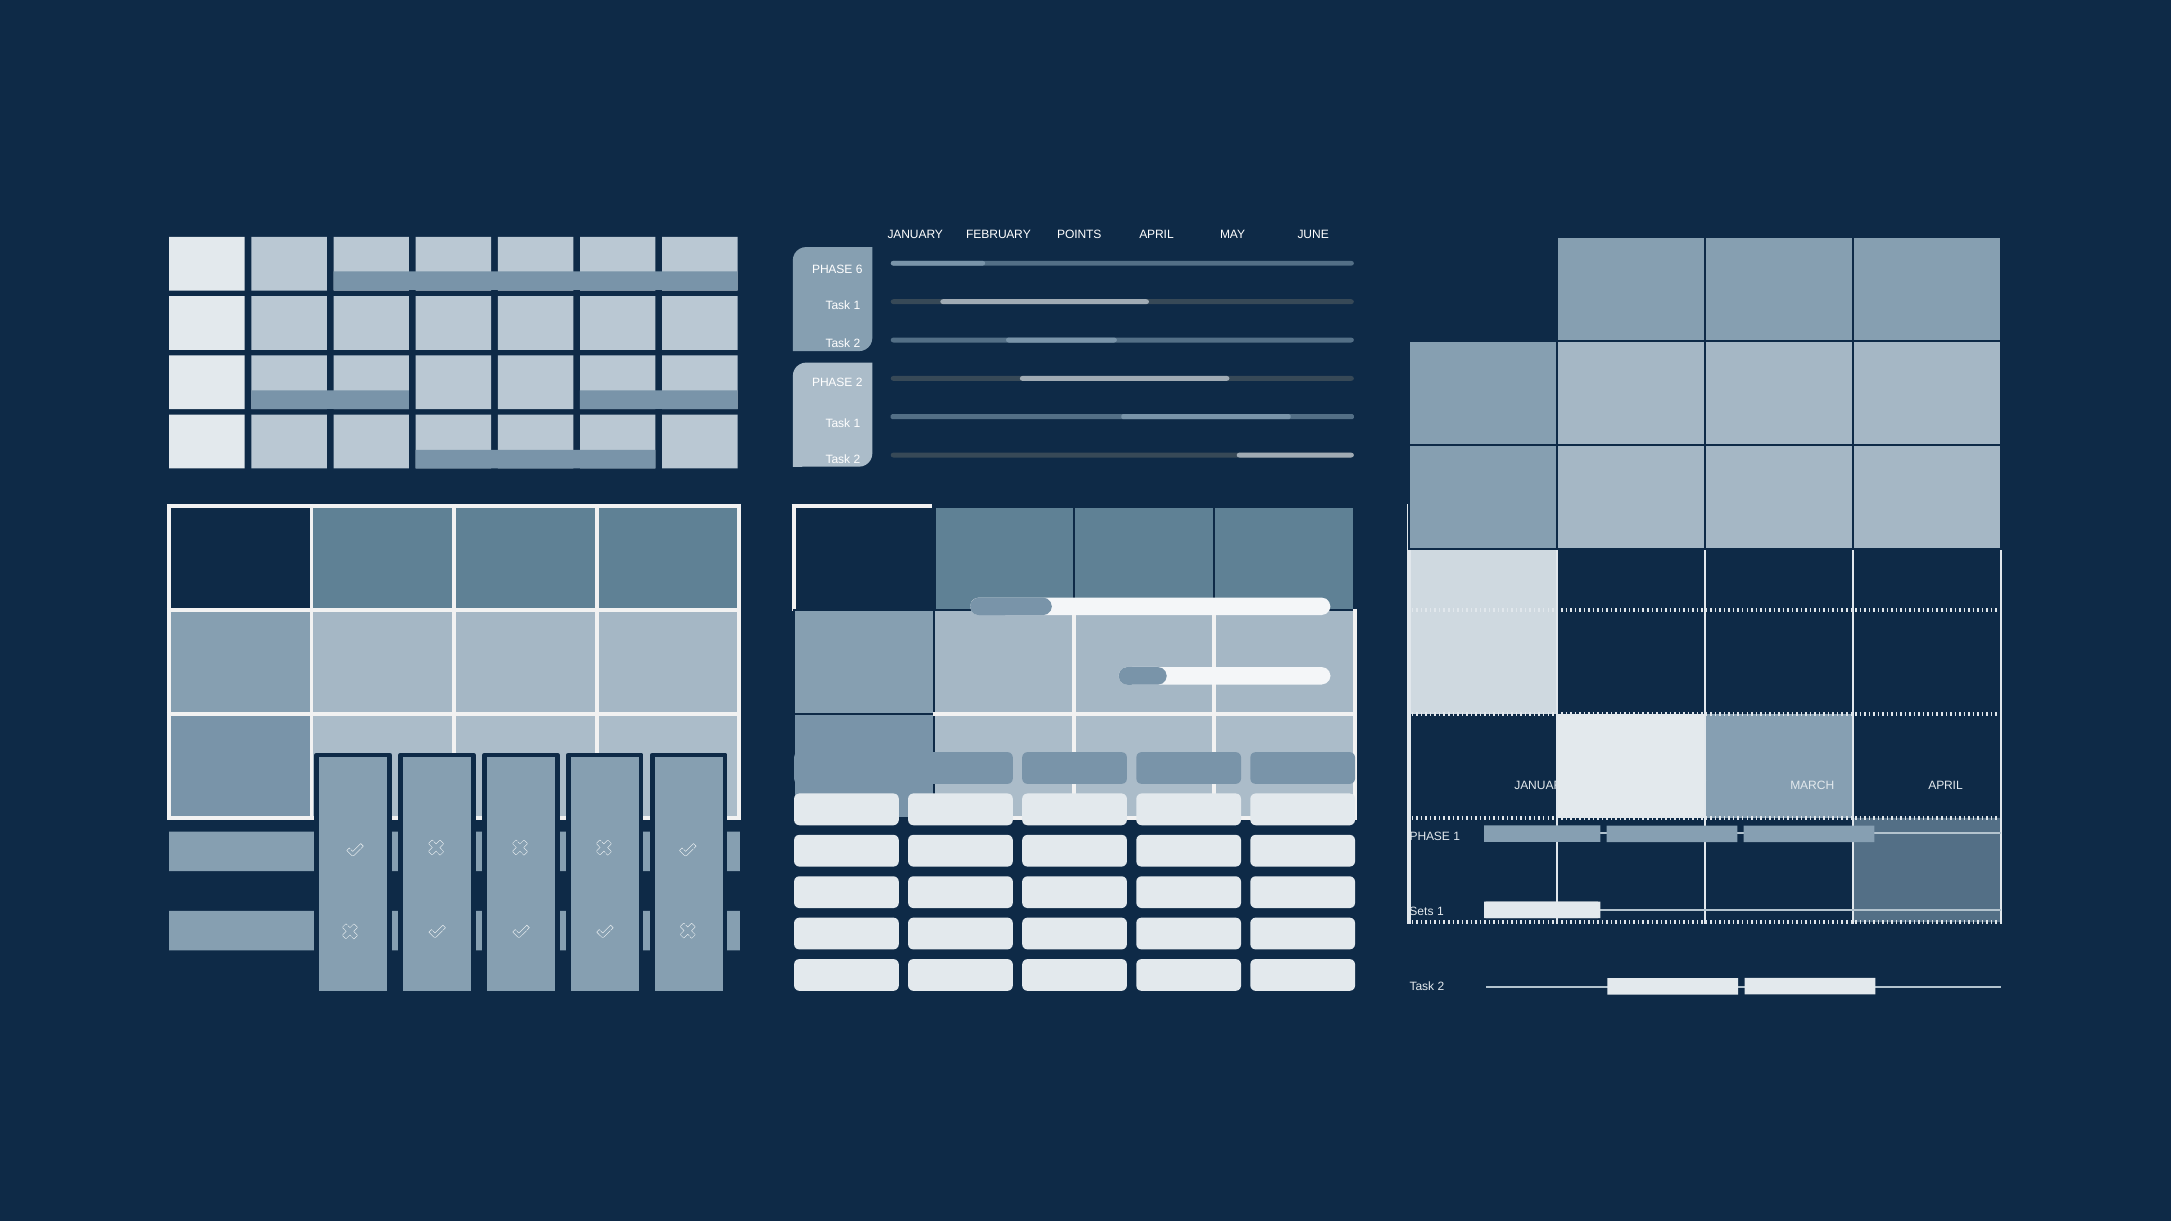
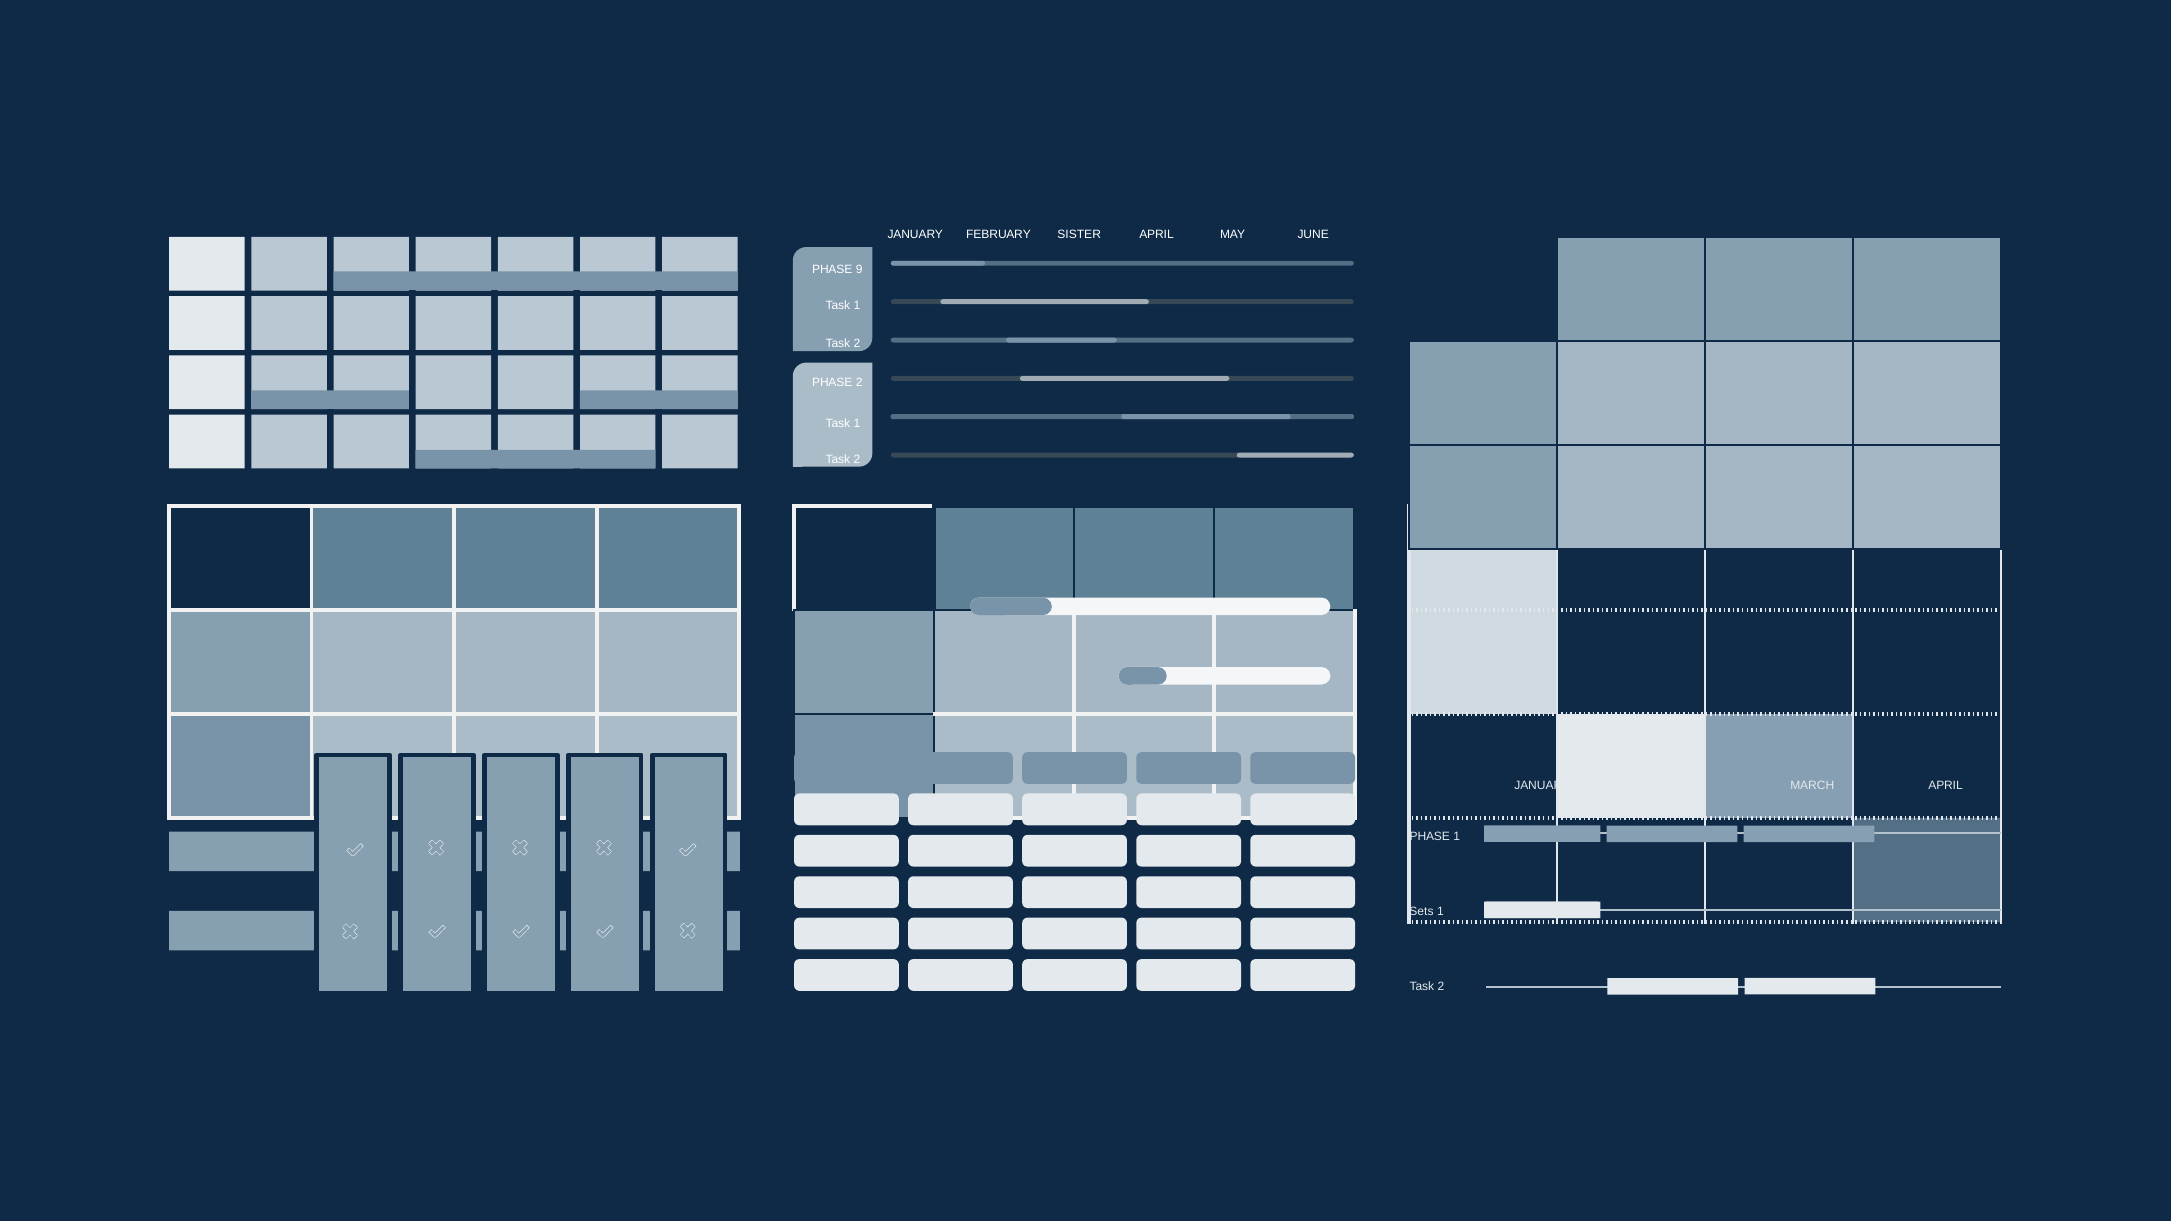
POINTS: POINTS -> SISTER (1079, 234)
6: 6 -> 9 (859, 269)
